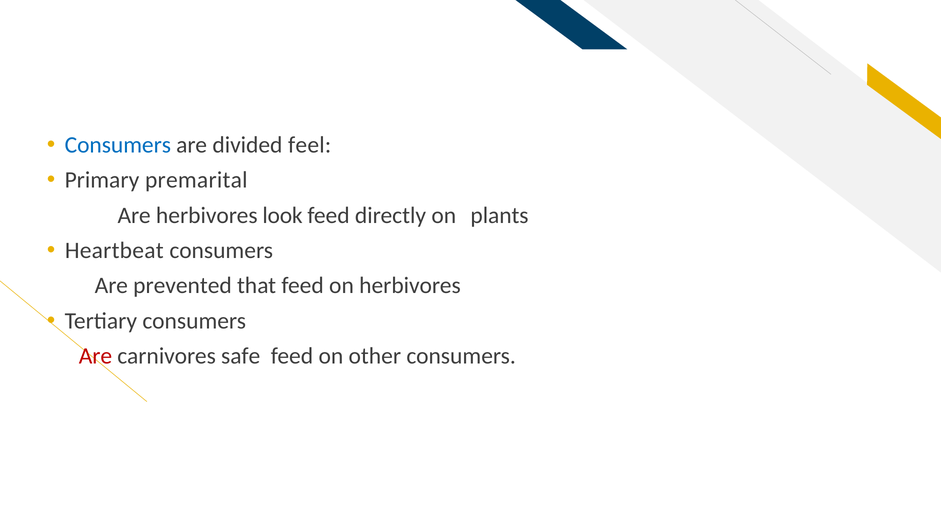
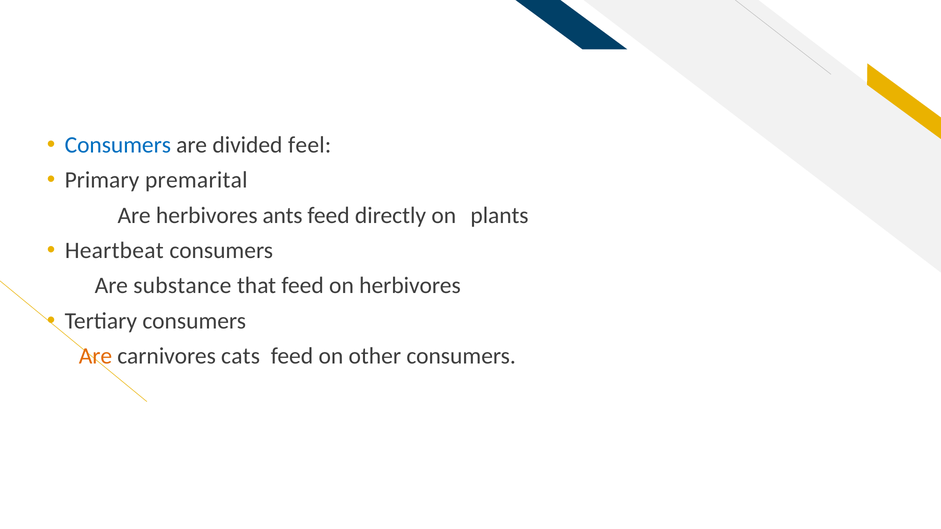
look: look -> ants (283, 215)
prevented: prevented -> substance (182, 286)
Are colour: red -> orange (95, 356)
safe: safe -> cats (241, 356)
